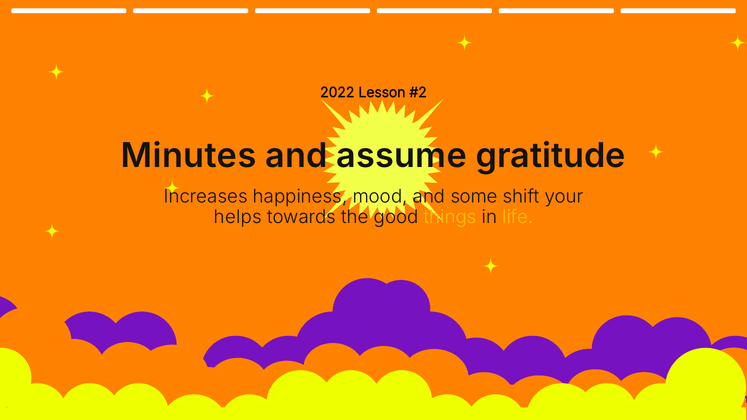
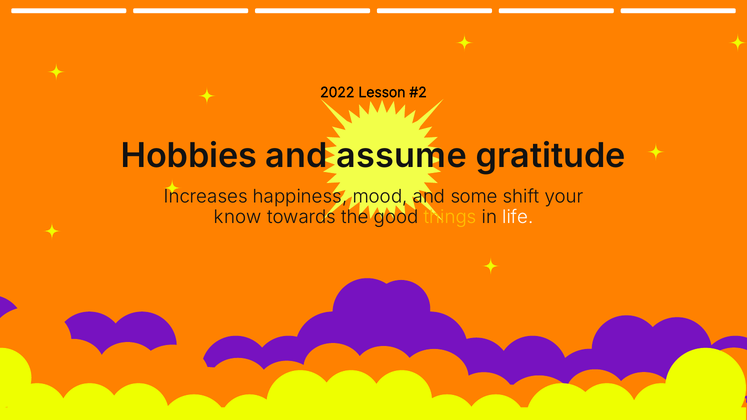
Minutes: Minutes -> Hobbies (189, 156)
helps: helps -> know (238, 217)
life colour: yellow -> white (518, 217)
